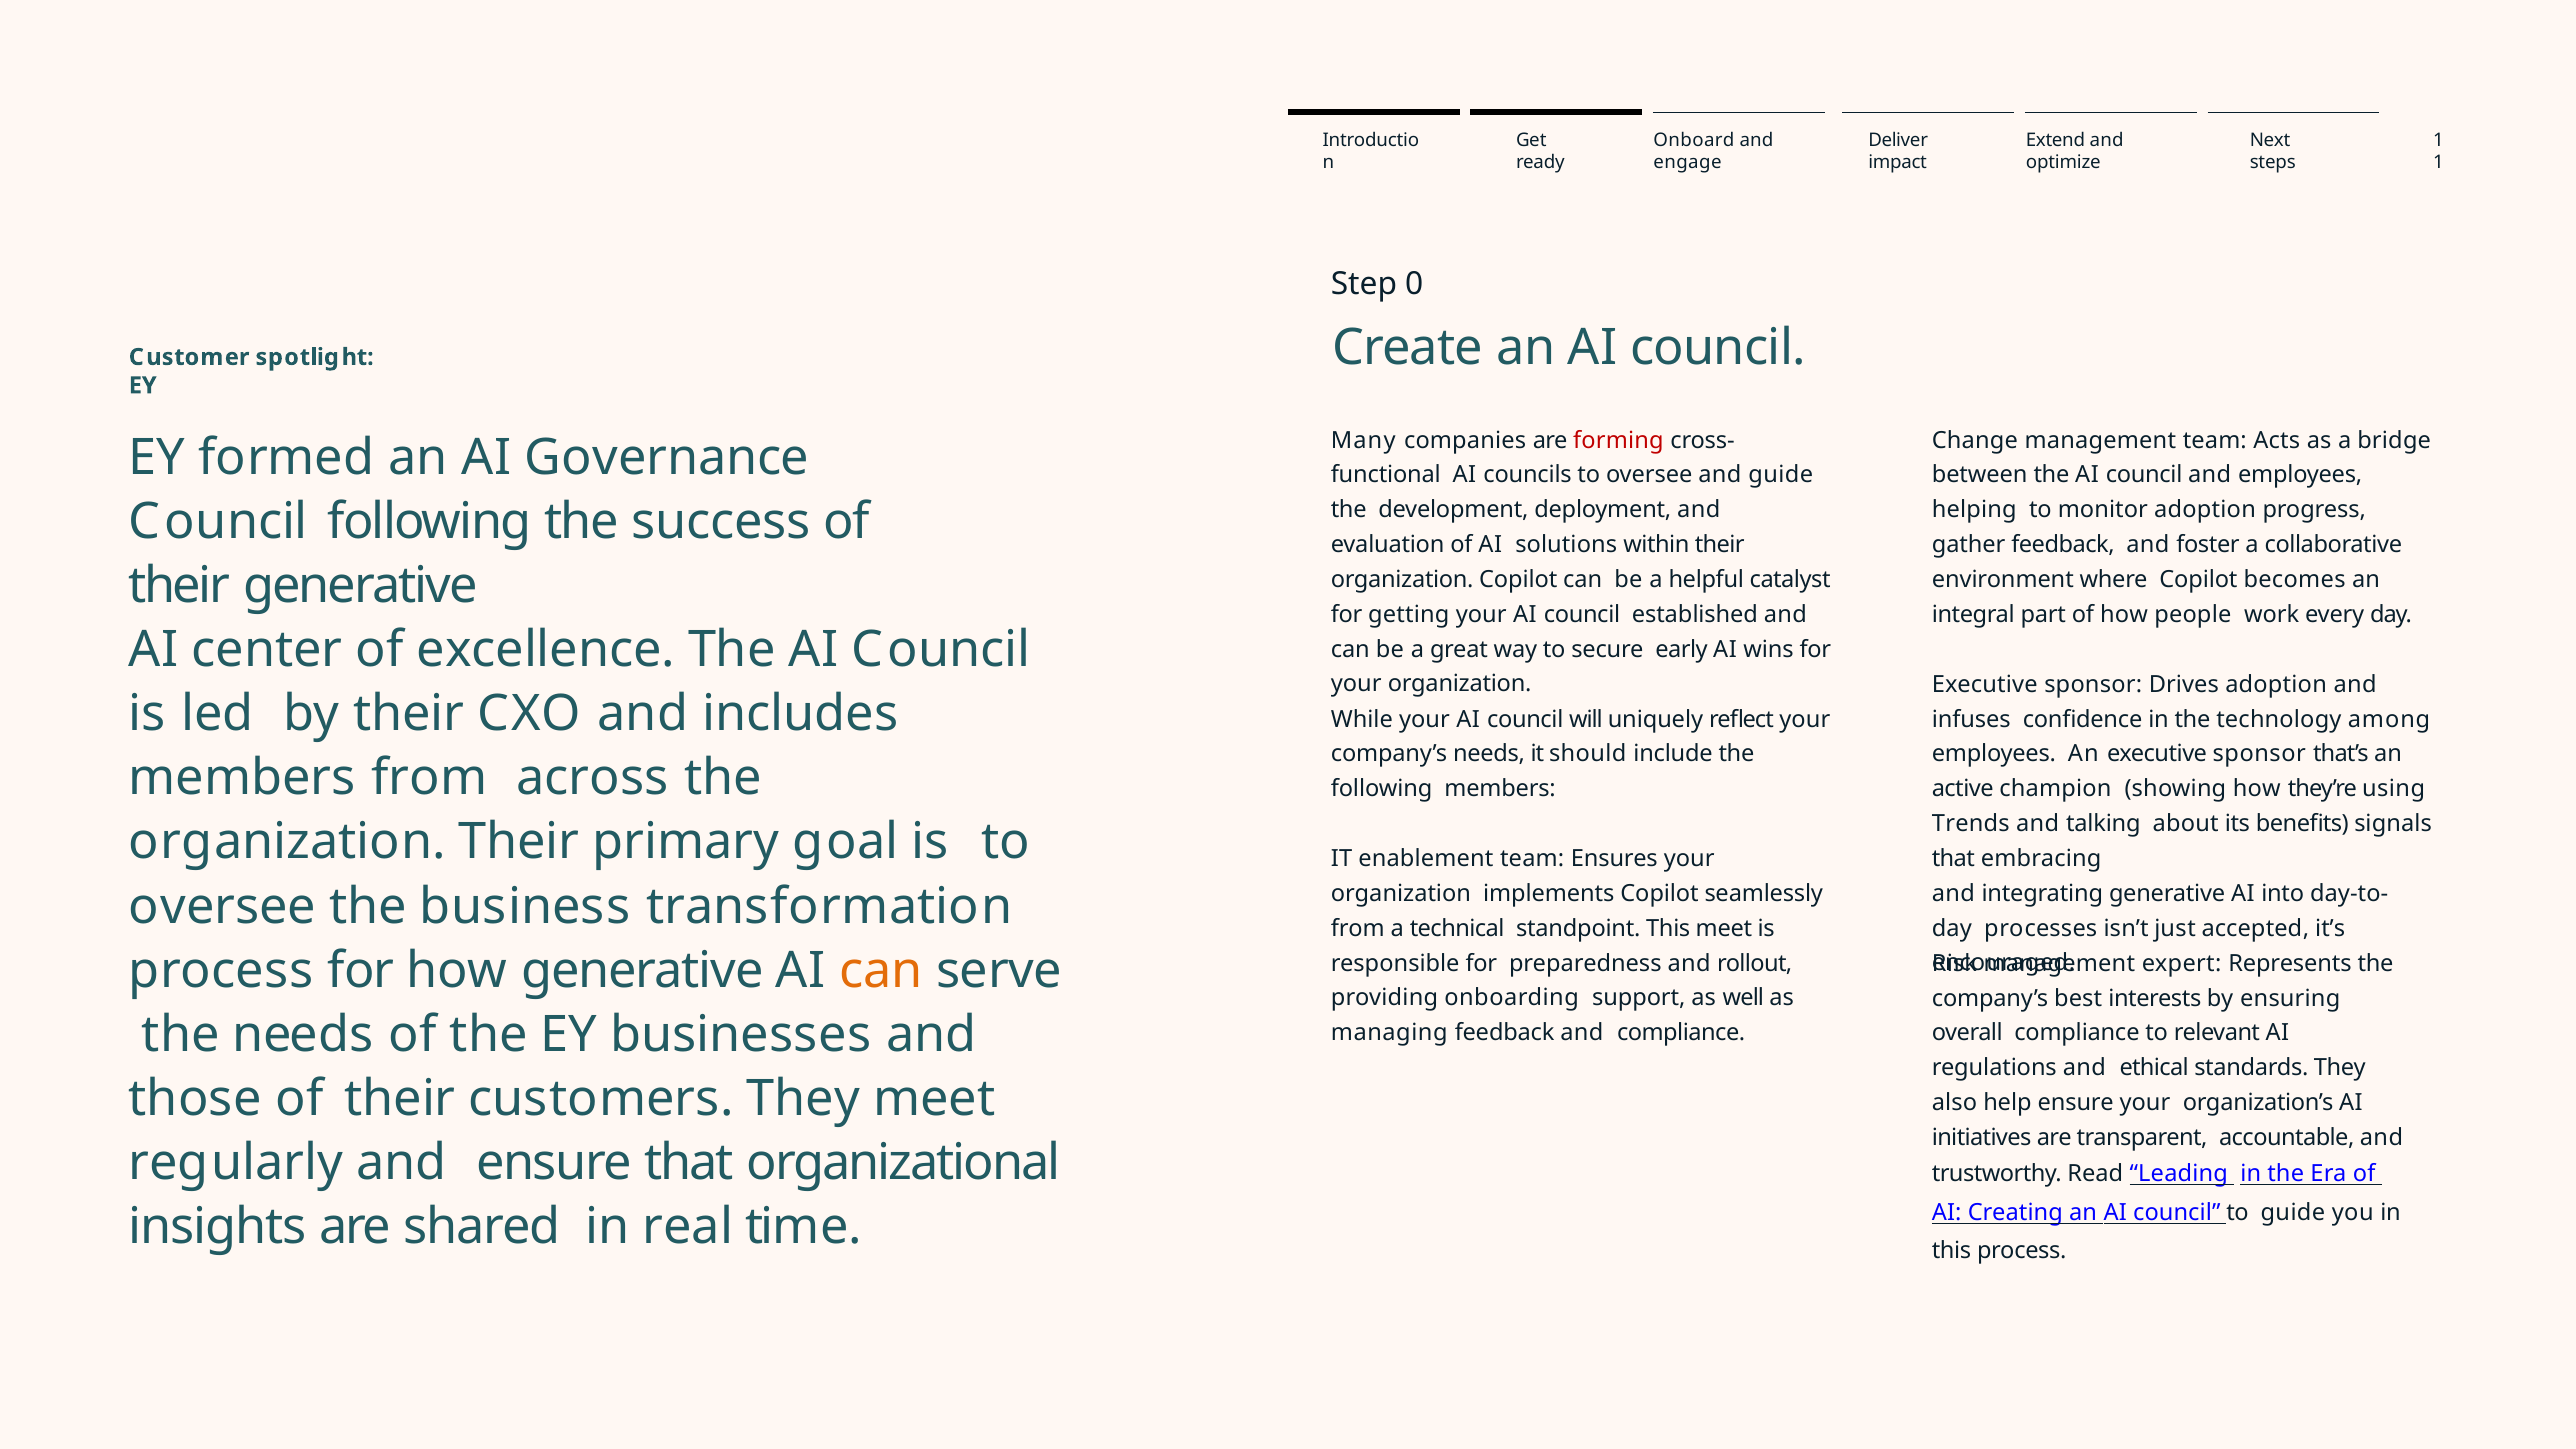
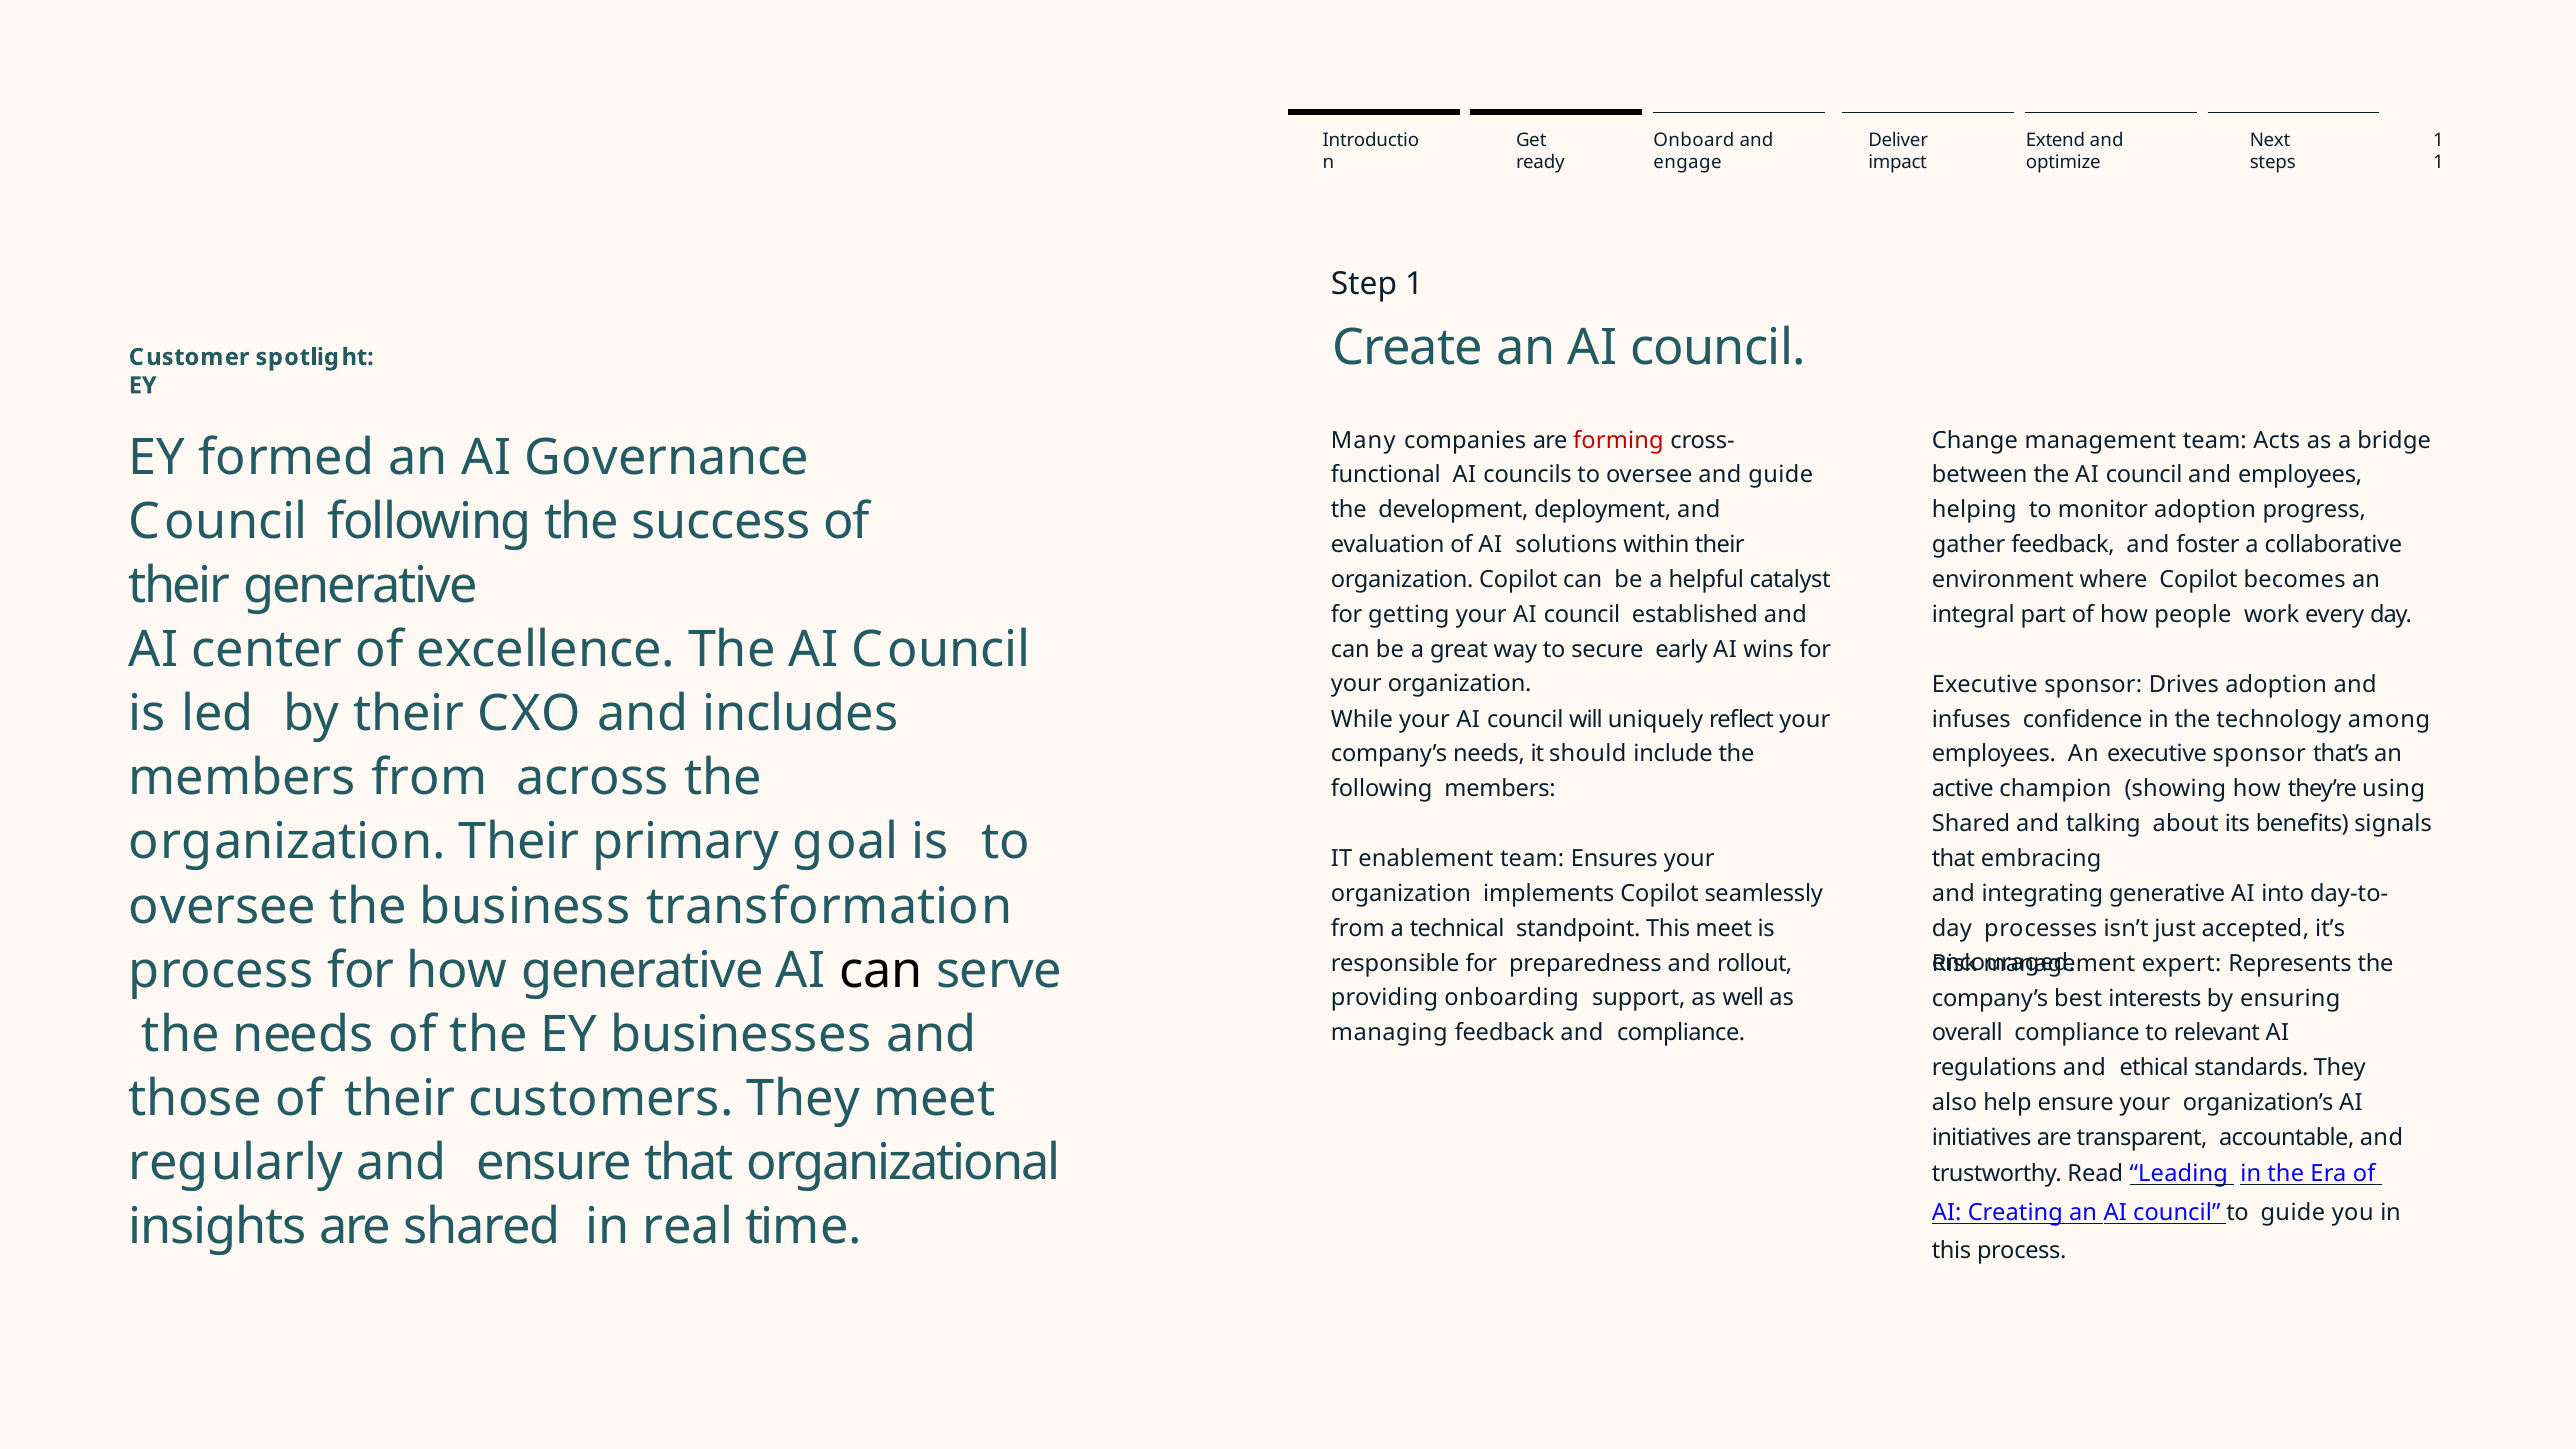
Step 0: 0 -> 1 (1414, 284)
Trends: Trends -> Shared (1971, 824)
can colour: orange -> black (881, 971)
